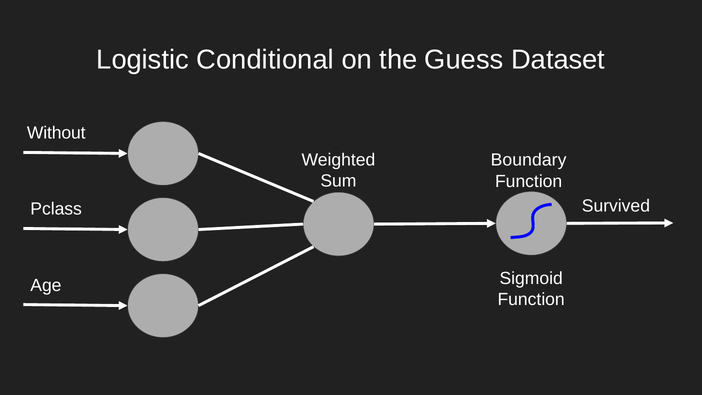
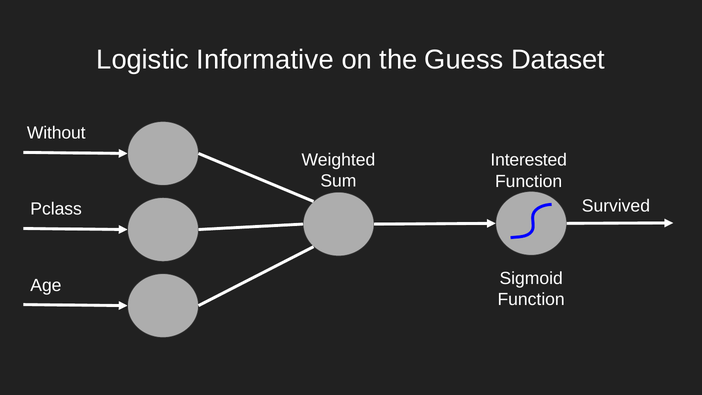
Conditional: Conditional -> Informative (265, 59)
Boundary: Boundary -> Interested (529, 160)
